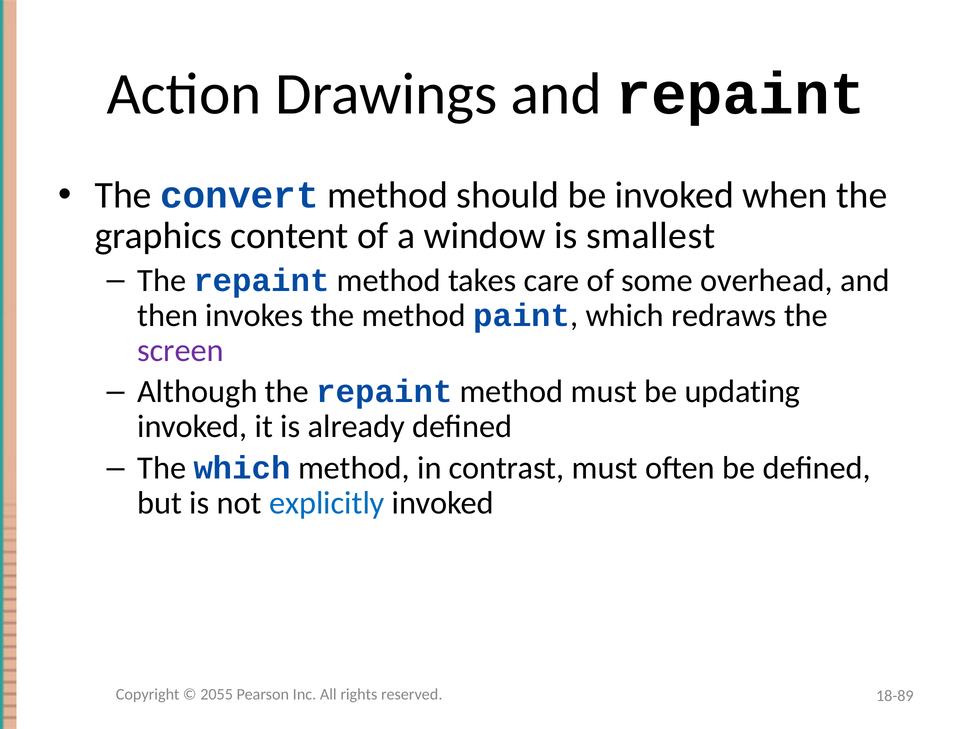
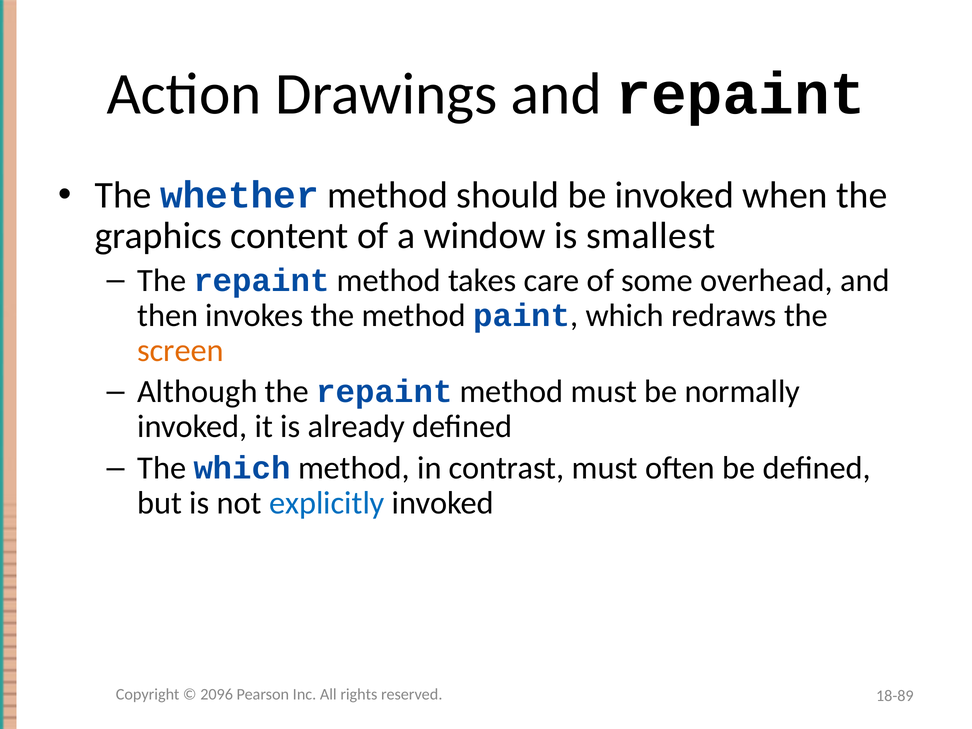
convert: convert -> whether (239, 195)
screen colour: purple -> orange (181, 350)
updating: updating -> normally (742, 392)
2055: 2055 -> 2096 (217, 694)
